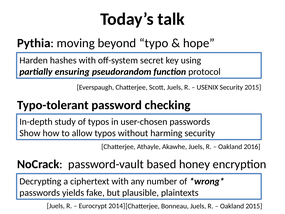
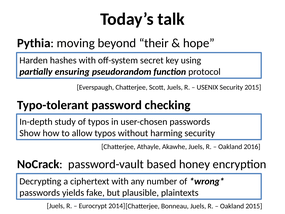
typo: typo -> their (154, 43)
